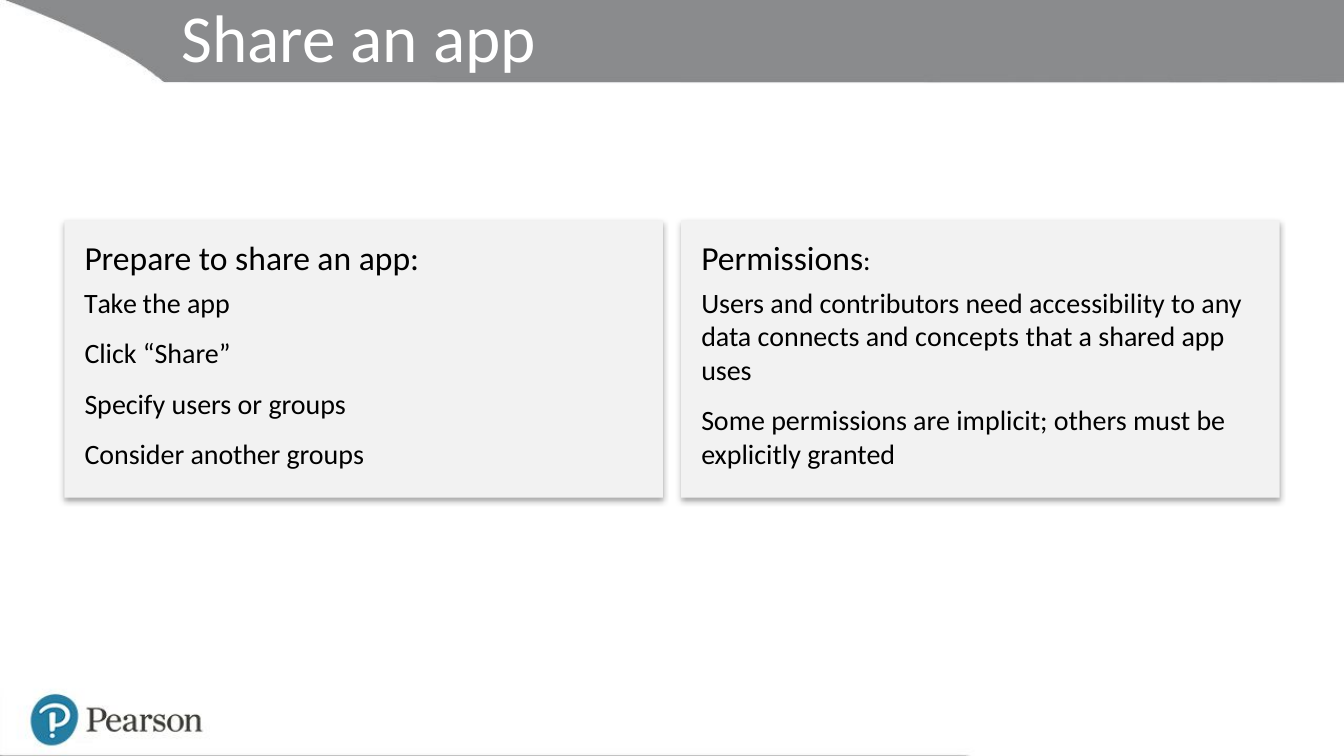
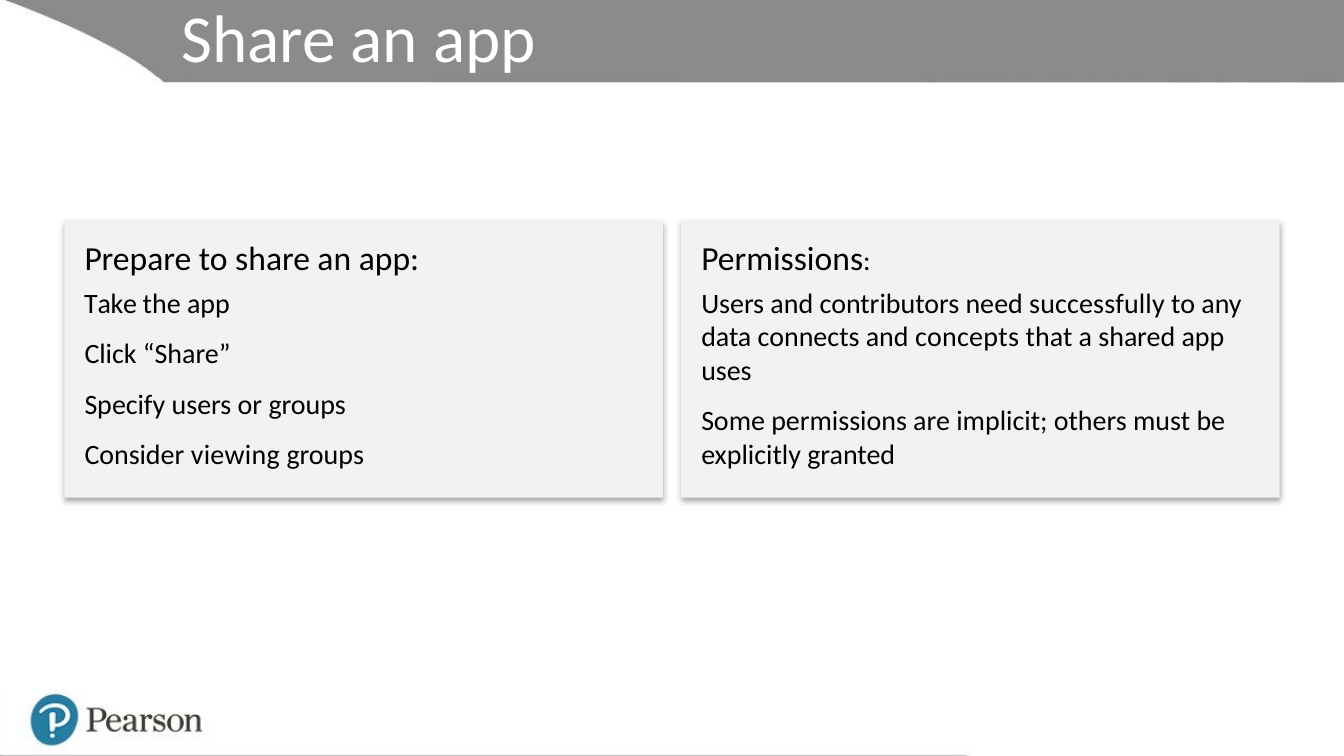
accessibility: accessibility -> successfully (1097, 304)
another: another -> viewing (235, 455)
